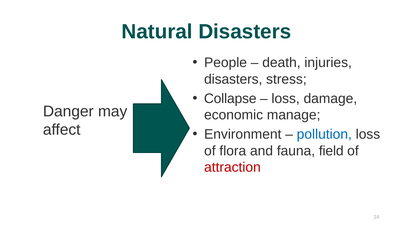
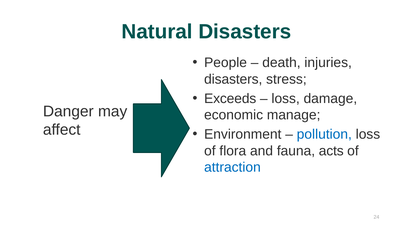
Collapse: Collapse -> Exceeds (230, 99)
field: field -> acts (331, 151)
attraction colour: red -> blue (232, 168)
